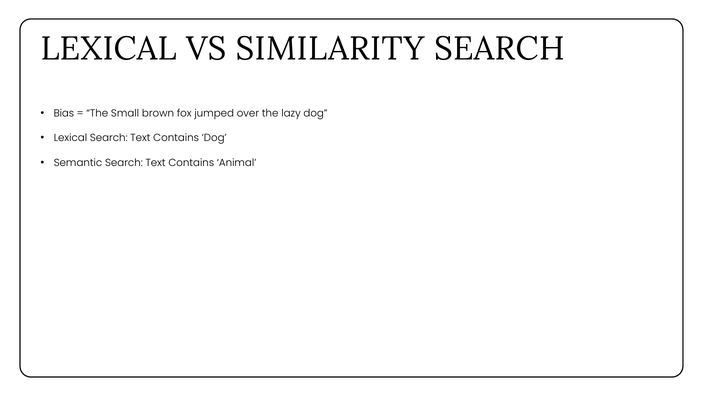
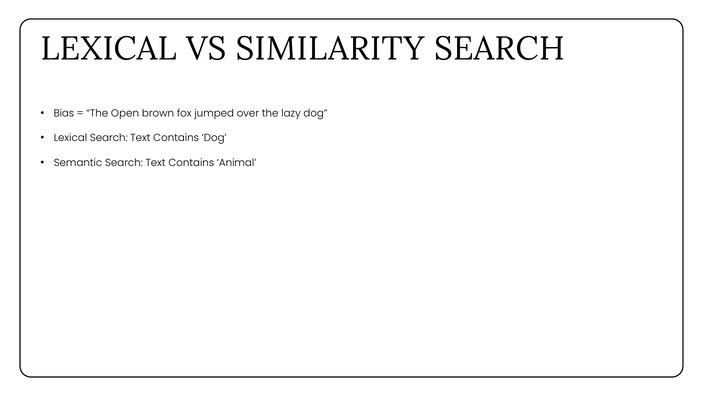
Small: Small -> Open (125, 113)
